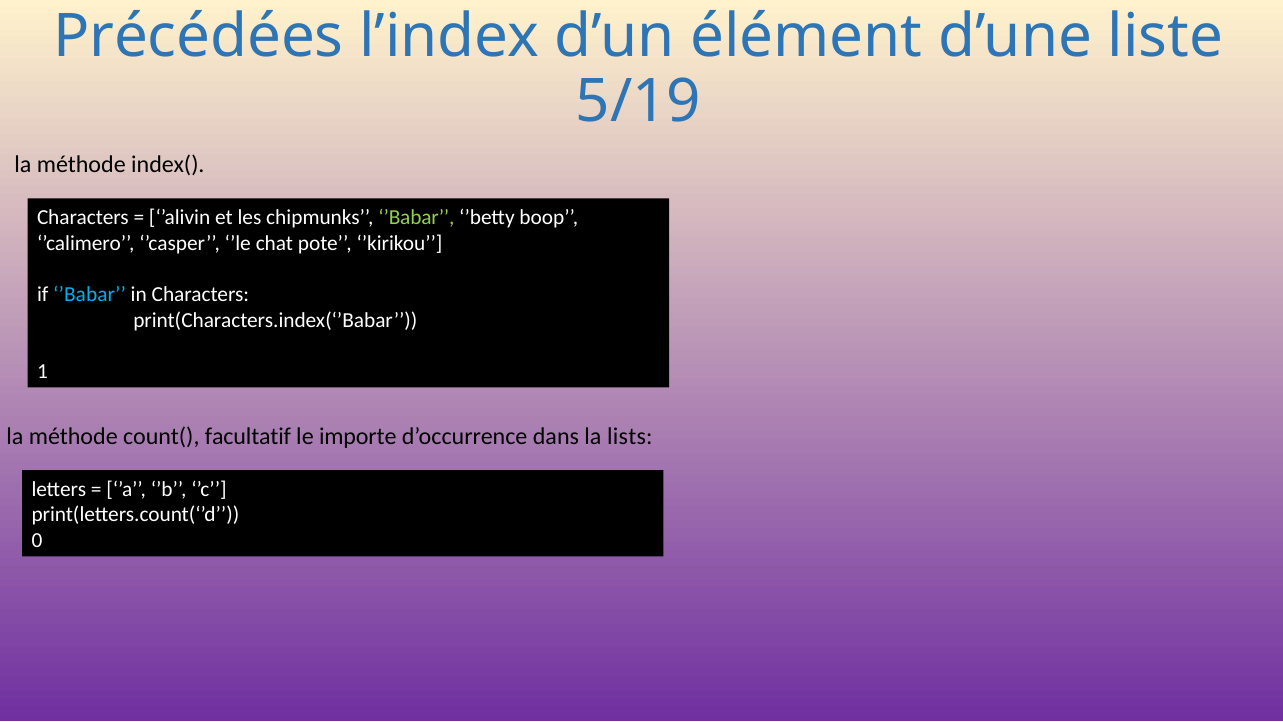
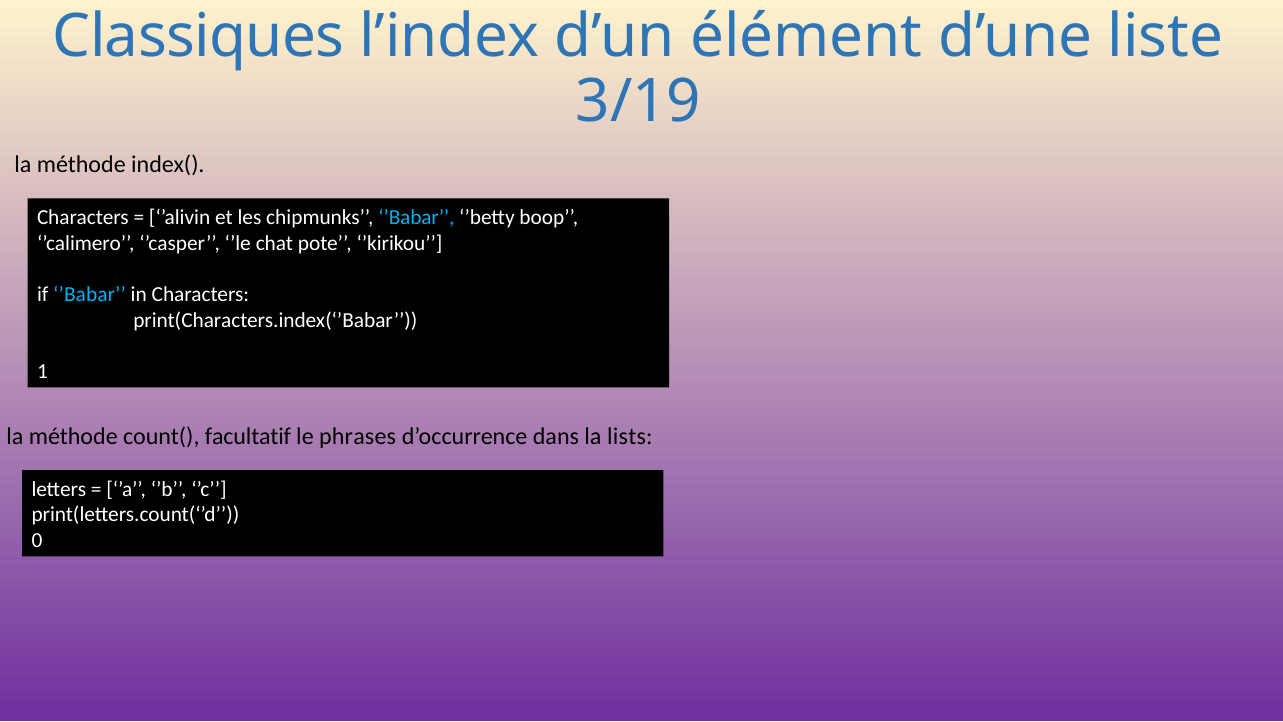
Précédées: Précédées -> Classiques (199, 37)
5/19: 5/19 -> 3/19 (638, 102)
’Babar colour: light green -> light blue (416, 217)
importe: importe -> phrases (358, 436)
